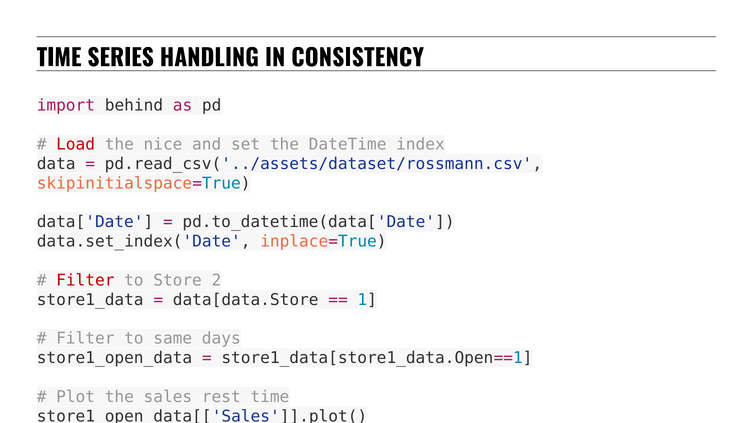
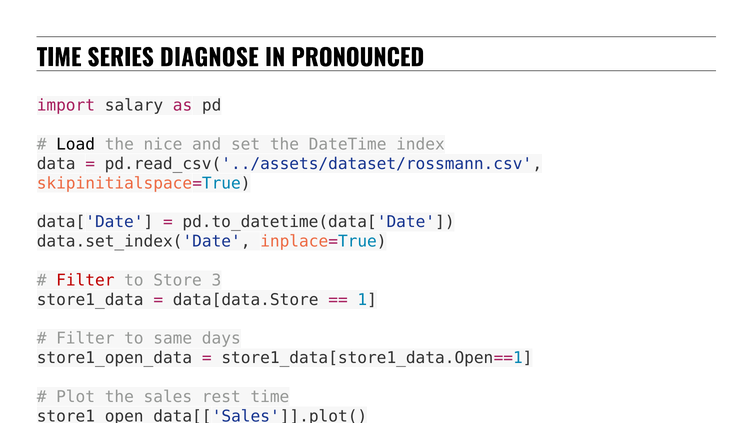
HANDLING: HANDLING -> DIAGNOSE (209, 58)
CONSISTENCY: CONSISTENCY -> PRONOUNCED (358, 58)
behind: behind -> salary (134, 106)
Load colour: red -> black (76, 144)
2: 2 -> 3 (216, 280)
